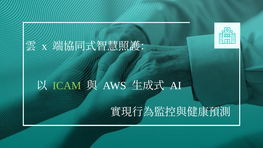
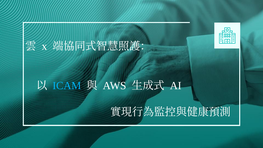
ICAM colour: light green -> light blue (67, 86)
